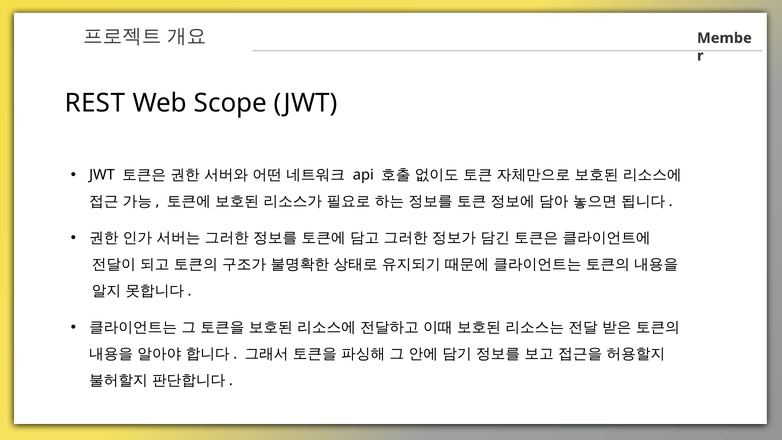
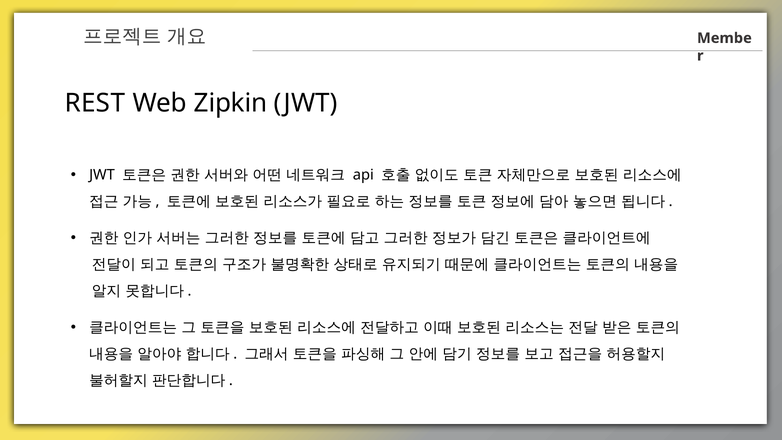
Scope: Scope -> Zipkin (231, 103)
